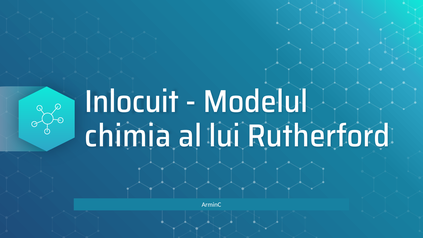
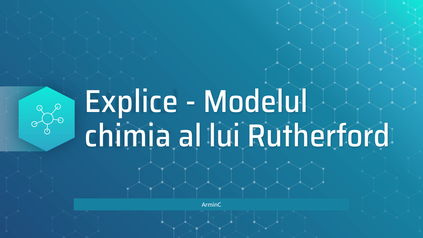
Inlocuit: Inlocuit -> Explice (131, 102)
